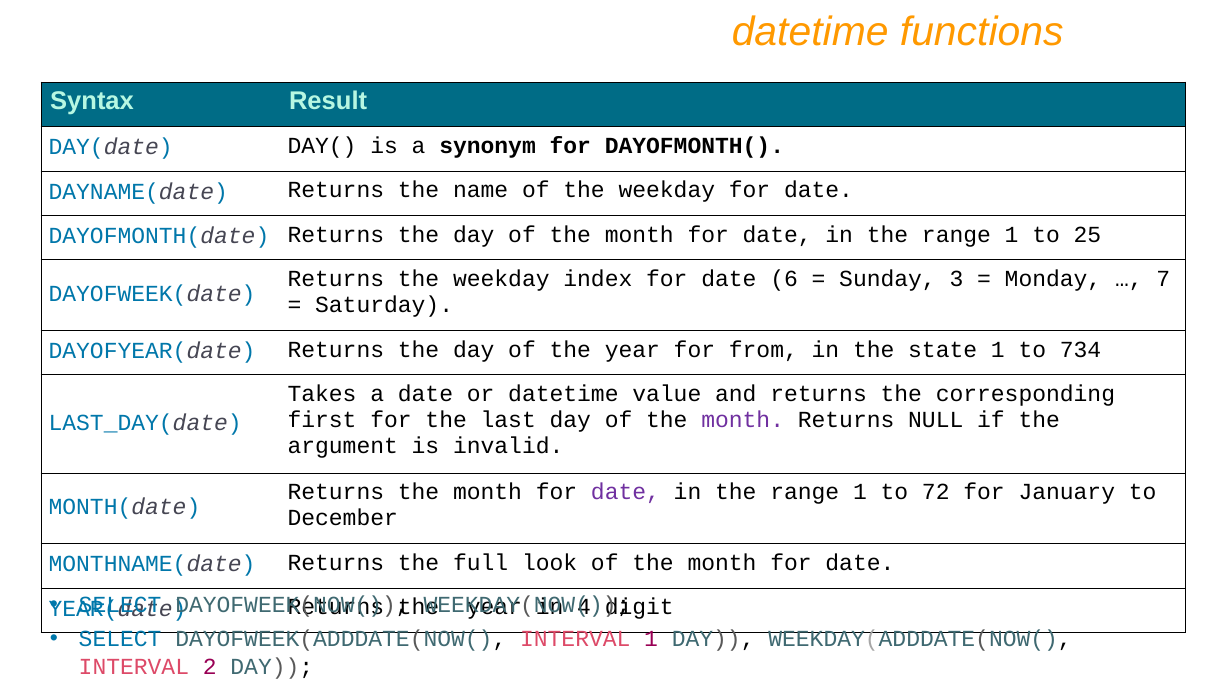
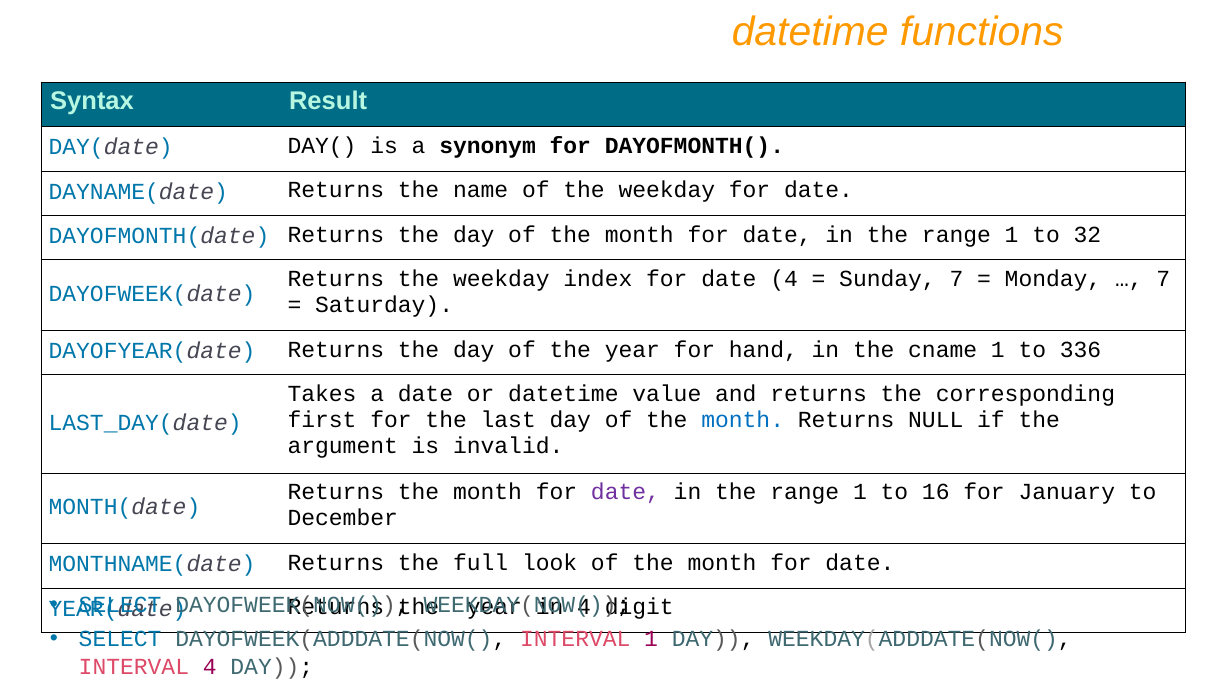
25: 25 -> 32 (1087, 234)
date 6: 6 -> 4 (784, 279)
Sunday 3: 3 -> 7 (956, 279)
from: from -> hand (763, 349)
state: state -> cname (943, 349)
734: 734 -> 336 (1081, 349)
month colour: purple -> blue (743, 420)
72: 72 -> 16 (936, 492)
INTERVAL 2: 2 -> 4 (210, 666)
